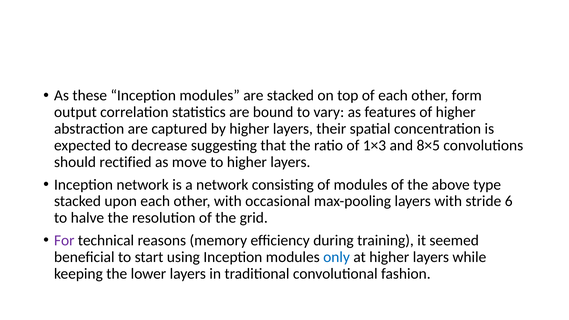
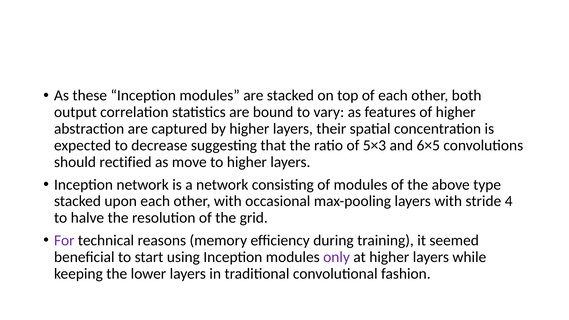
form: form -> both (467, 96)
1×3: 1×3 -> 5×3 (374, 145)
8×5: 8×5 -> 6×5 (428, 145)
6: 6 -> 4 (509, 201)
only colour: blue -> purple (337, 257)
